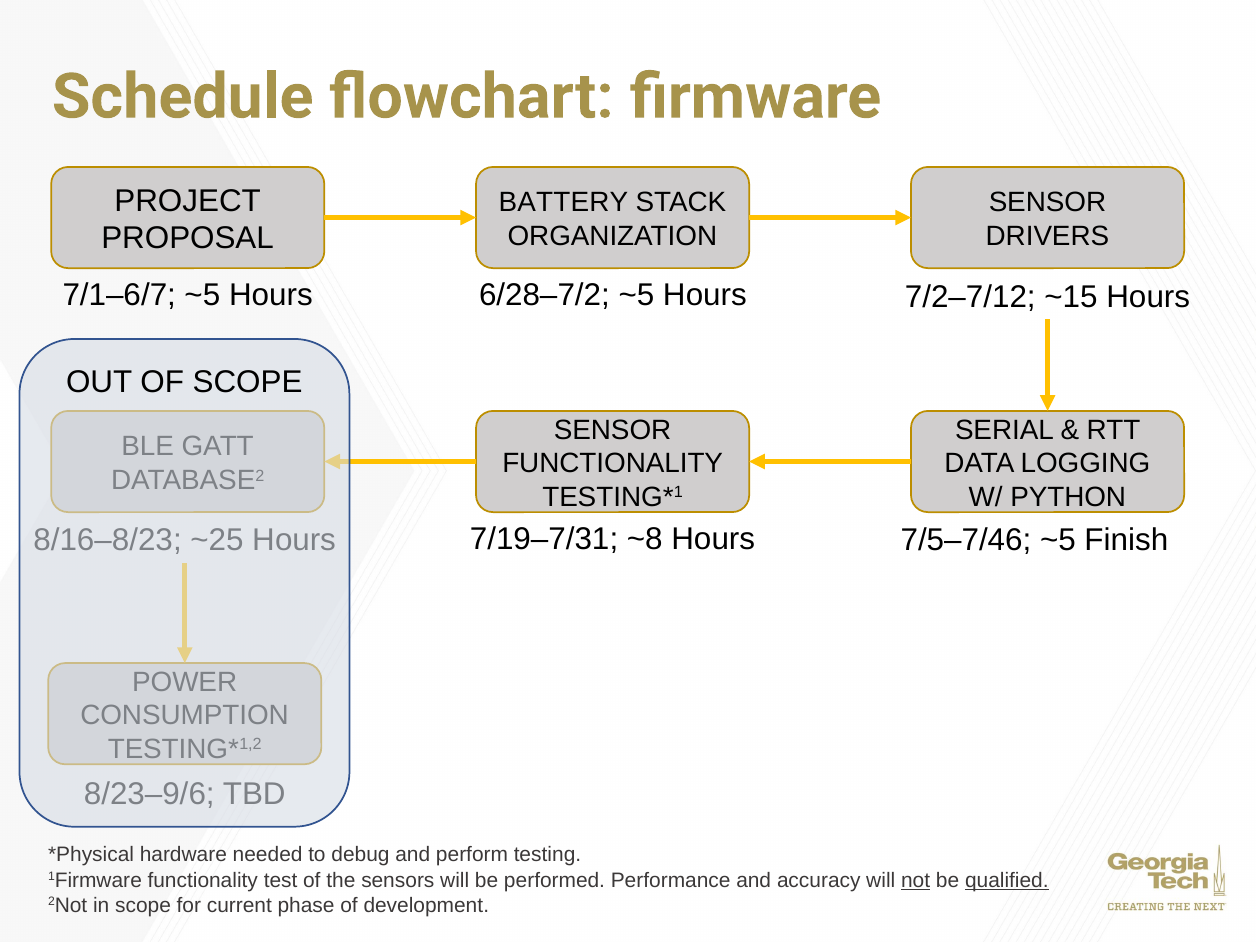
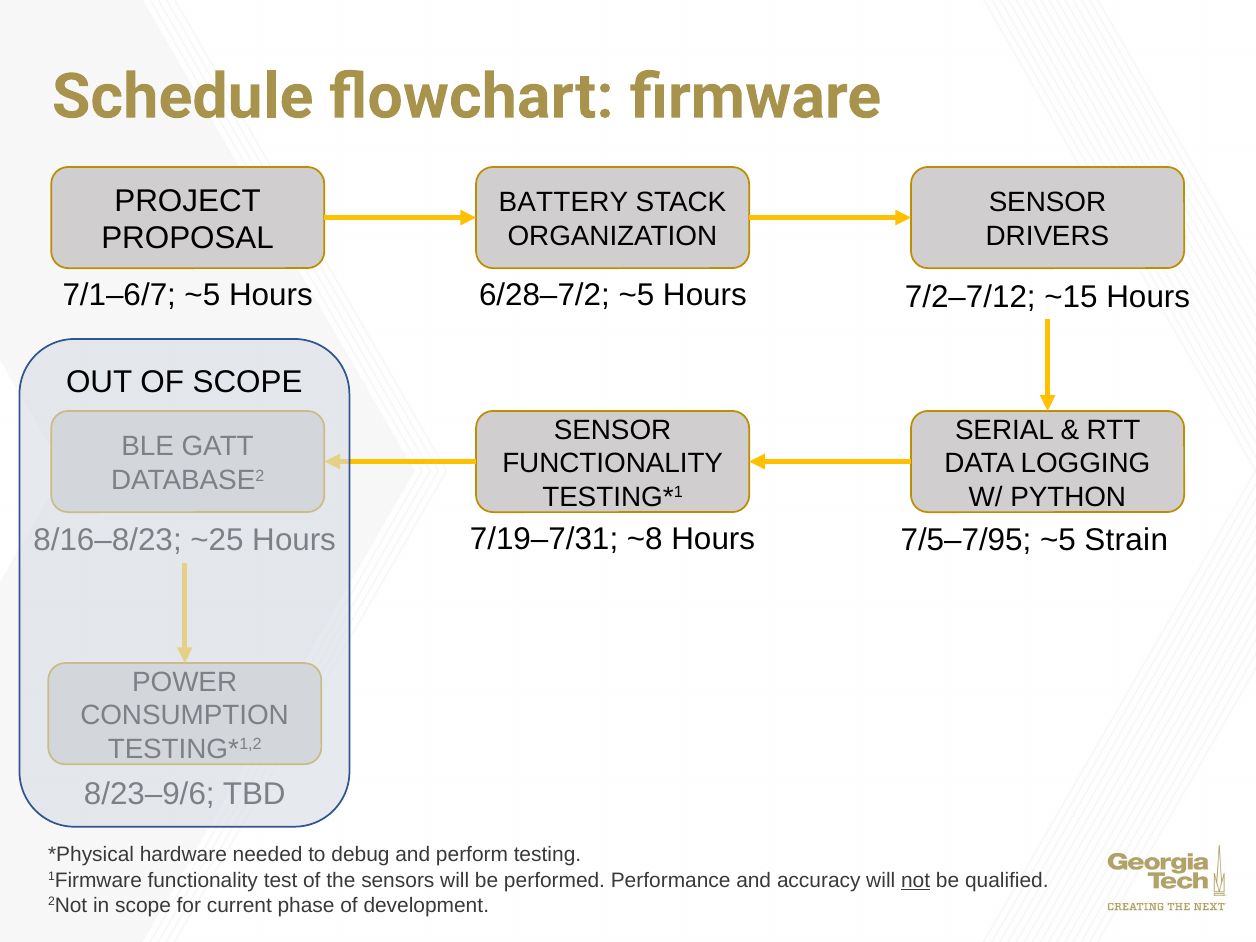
7/5–7/46: 7/5–7/46 -> 7/5–7/95 (966, 540)
Finish: Finish -> Strain (1126, 540)
qualified underline: present -> none (1007, 880)
